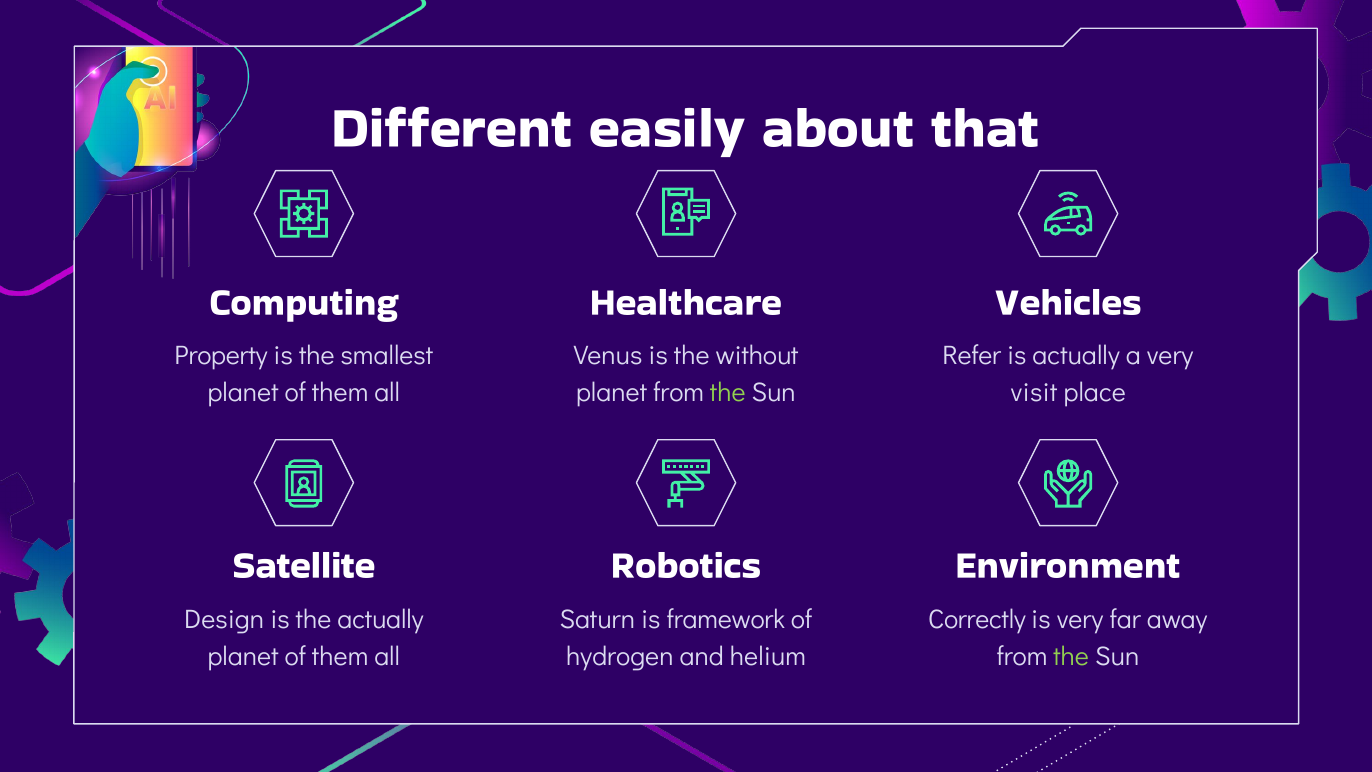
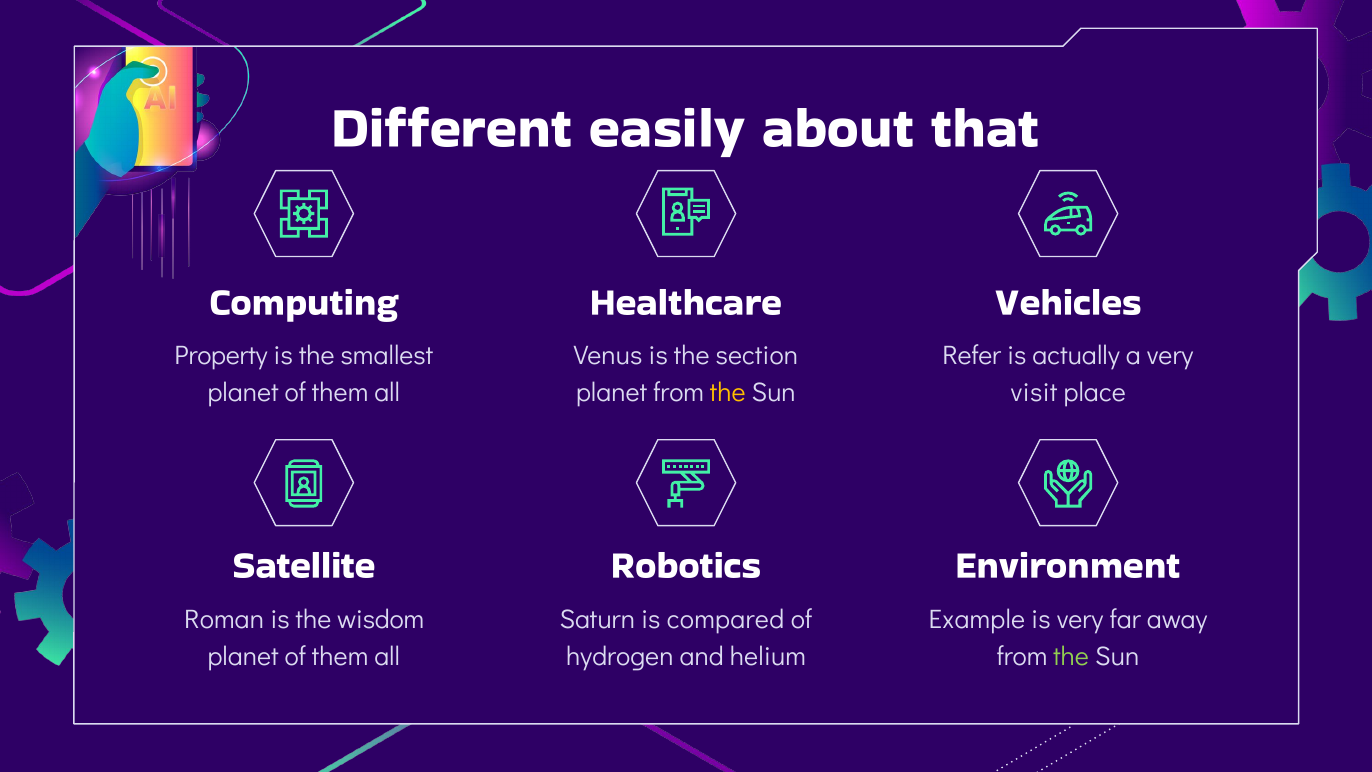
without: without -> section (757, 356)
the colour: light green -> yellow (728, 392)
Design: Design -> Roman (224, 619)
the actually: actually -> wisdom (381, 619)
framework: framework -> compared (726, 619)
Correctly: Correctly -> Example (977, 619)
